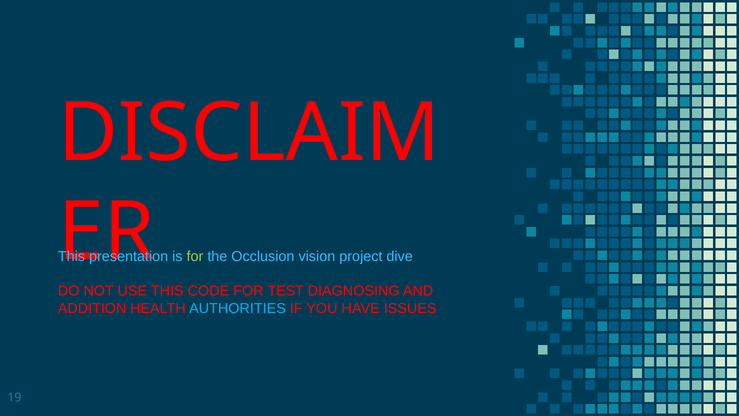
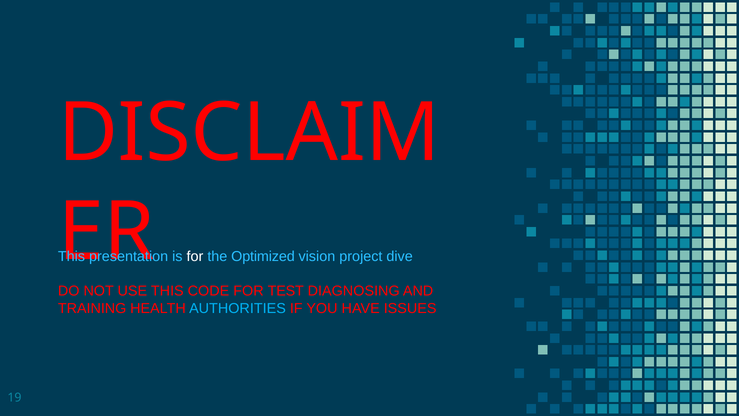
for colour: light green -> white (195, 256)
Occlusion: Occlusion -> Optimized (263, 256)
ADDITION: ADDITION -> TRAINING (92, 308)
